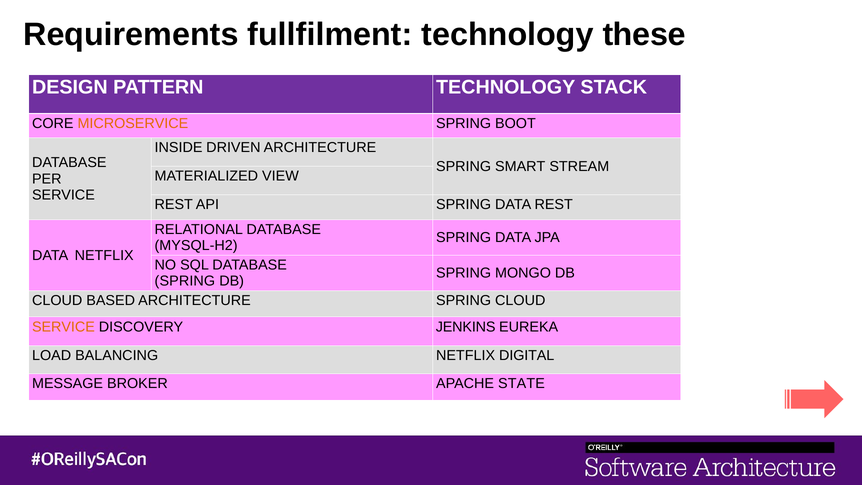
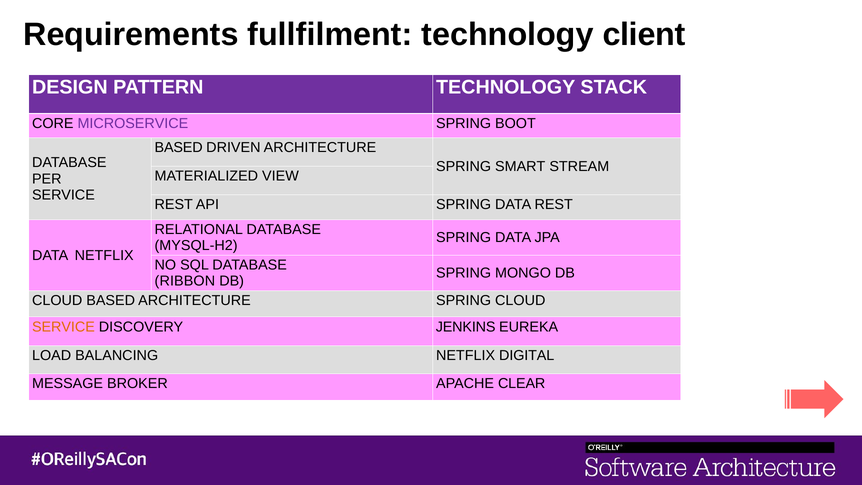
these: these -> client (644, 35)
MICROSERVICE colour: orange -> purple (133, 123)
INSIDE: INSIDE -> BASED (179, 147)
SPRING: SPRING -> RIBBON (185, 281)
STATE: STATE -> CLEAR (522, 383)
